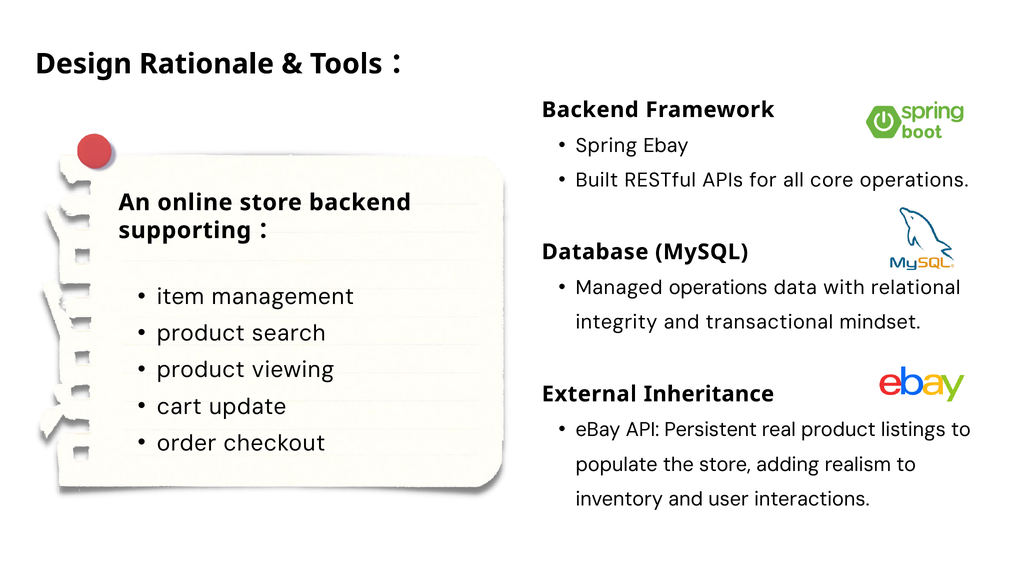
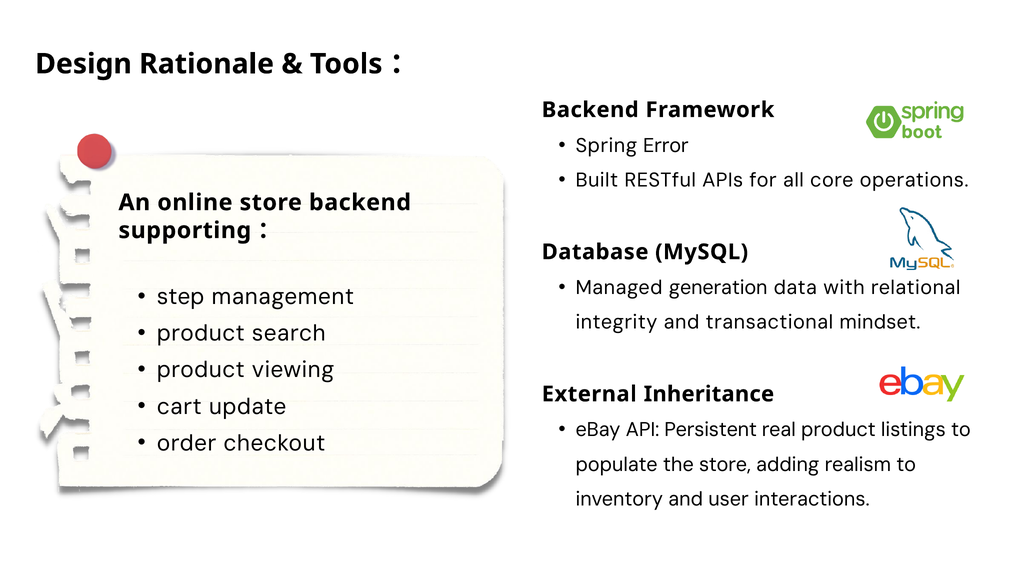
Spring Ebay: Ebay -> Error (666, 146)
Managed operations: operations -> generation (718, 288)
item: item -> step (181, 297)
